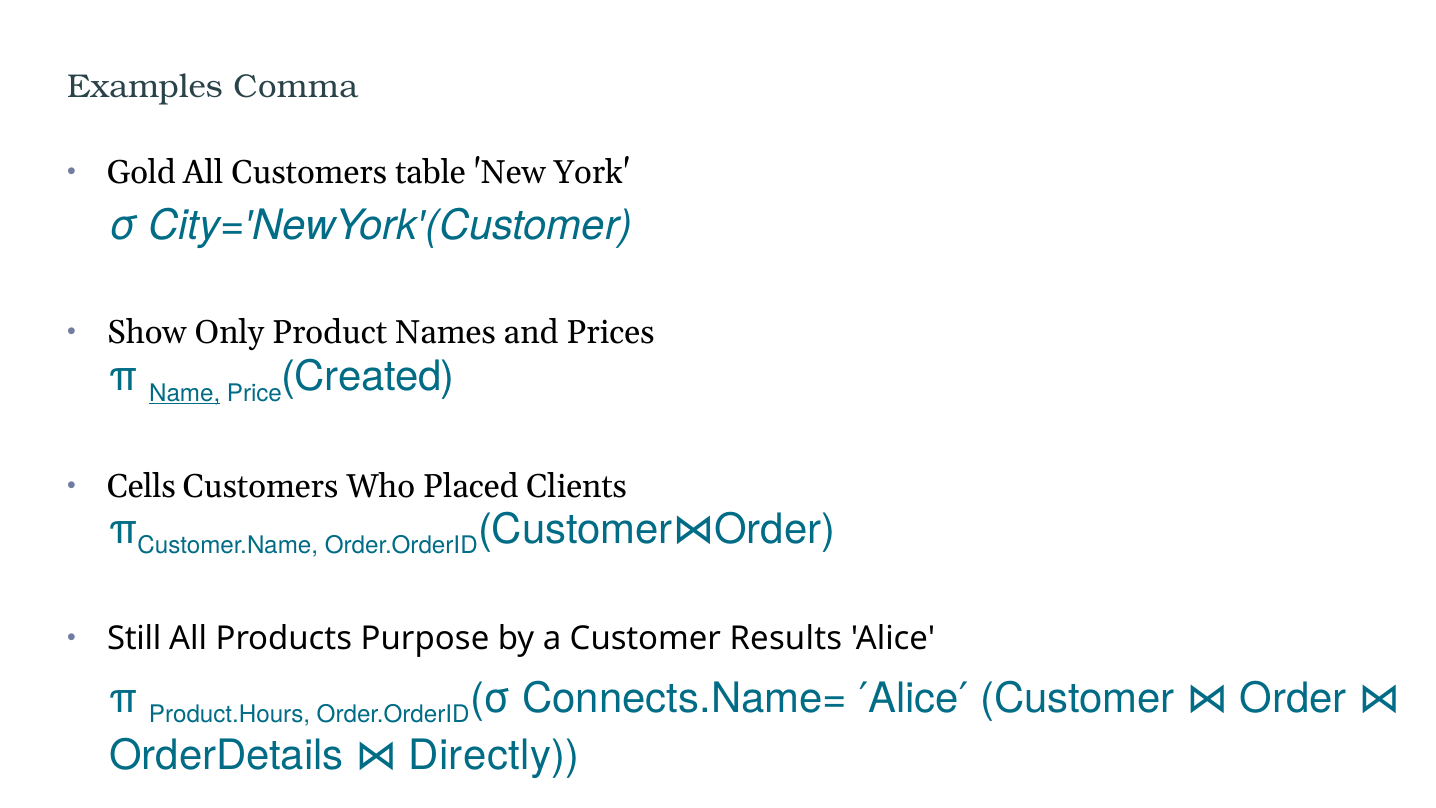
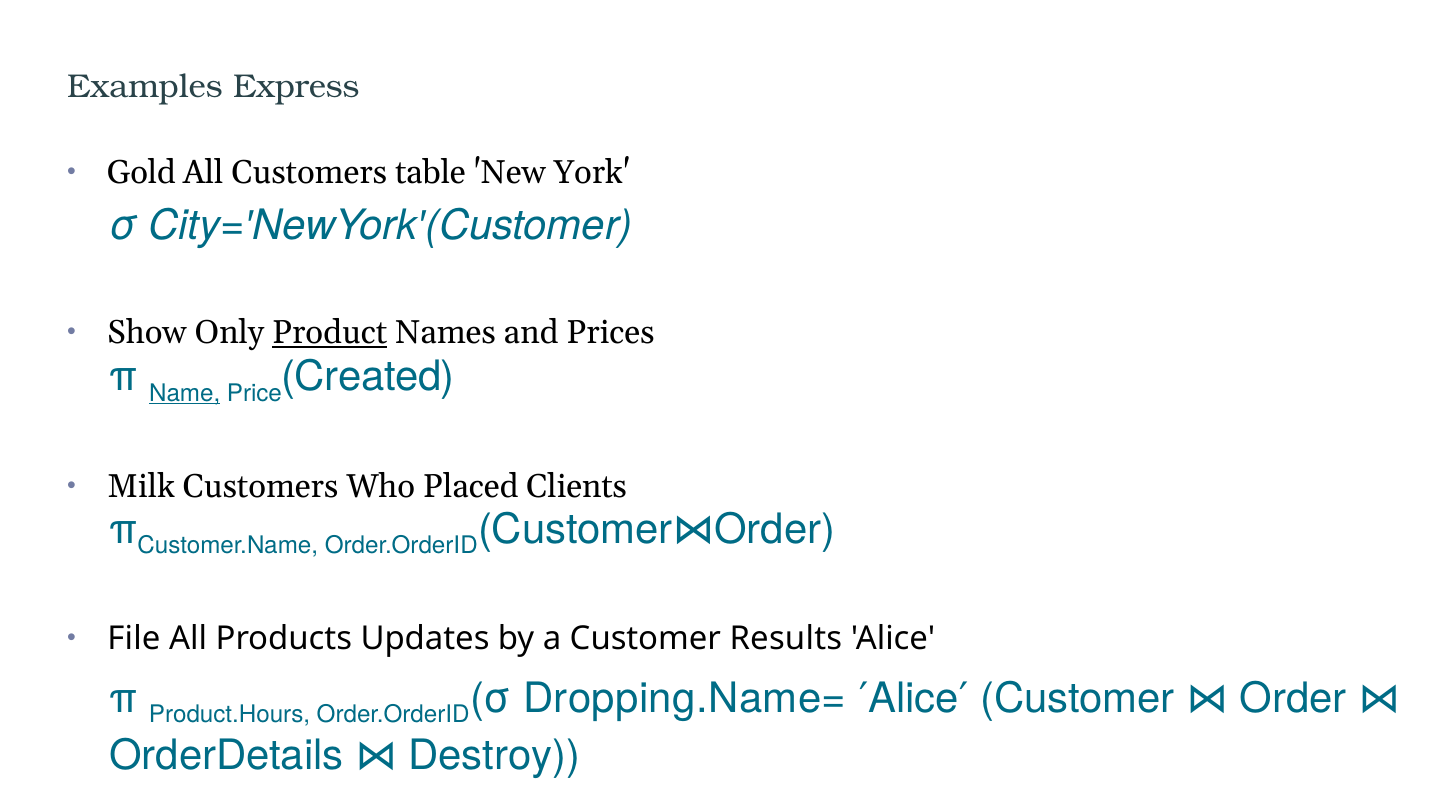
Comma: Comma -> Express (296, 86)
Product underline: none -> present (330, 332)
Cells: Cells -> Milk (141, 486)
Still: Still -> File (134, 638)
Purpose: Purpose -> Updates (425, 638)
Connects.Name=: Connects.Name= -> Dropping.Name= (685, 698)
Directly: Directly -> Destroy (494, 755)
